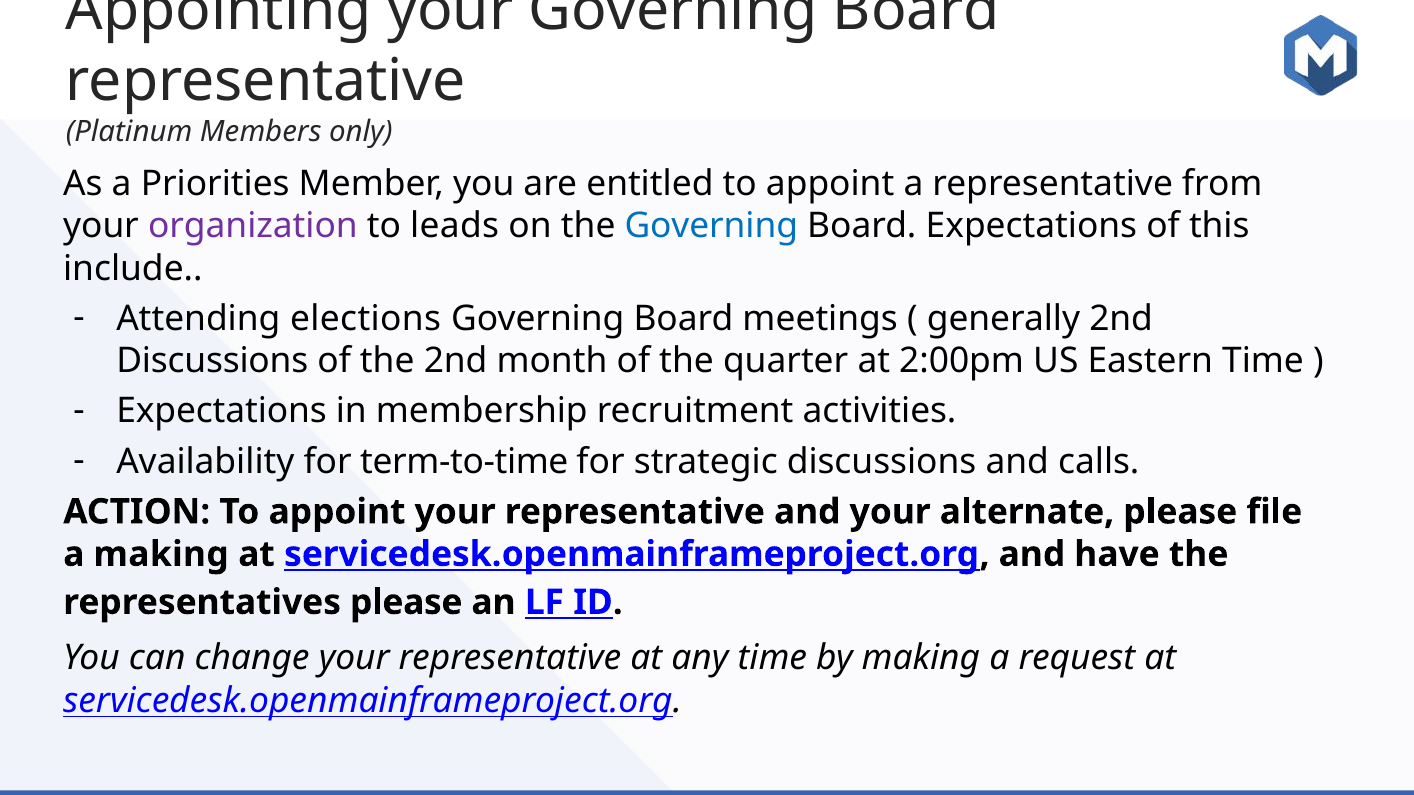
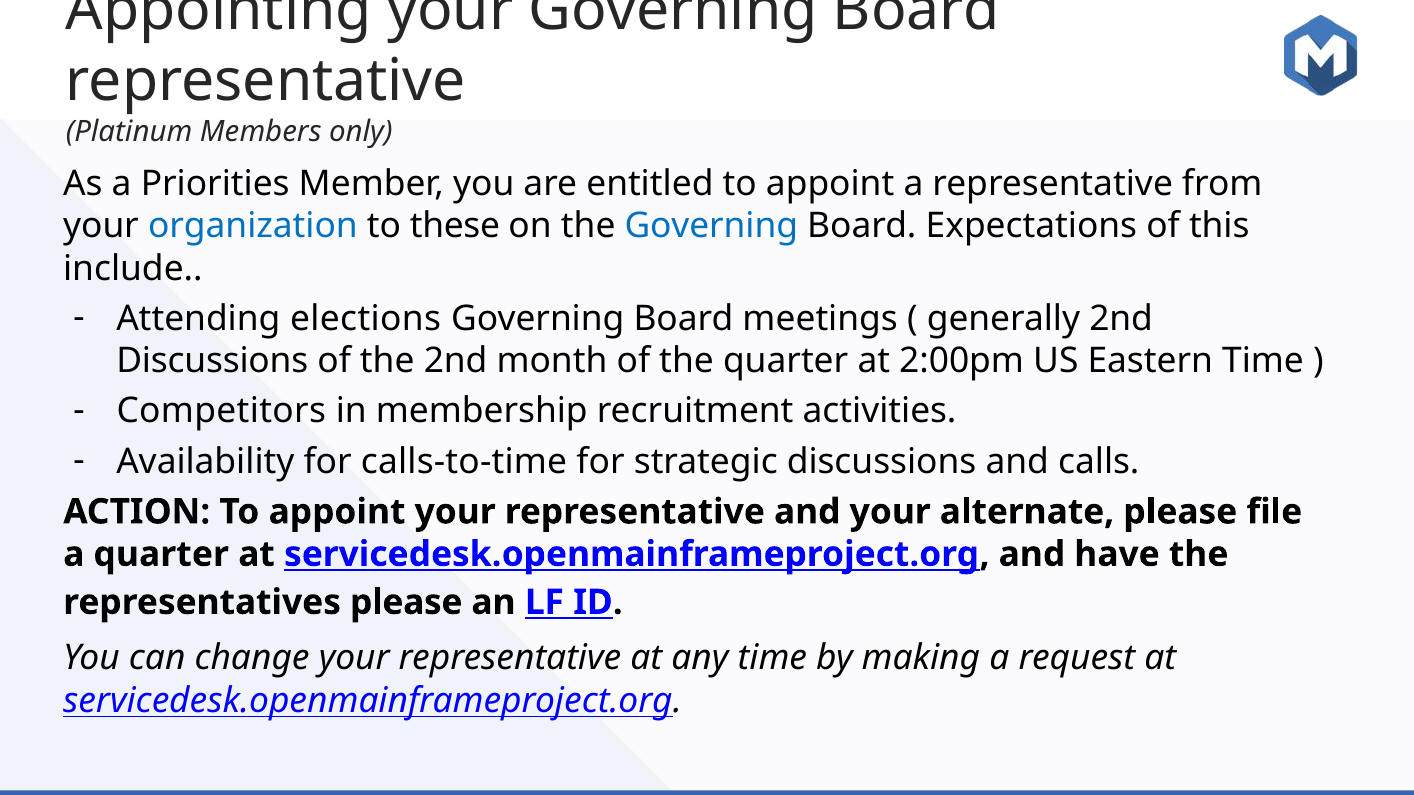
organization colour: purple -> blue (253, 226)
leads: leads -> these (455, 226)
Expectations: Expectations -> Competitors (221, 412)
term-to-time: term-to-time -> calls-to-time (464, 462)
a making: making -> quarter (161, 554)
